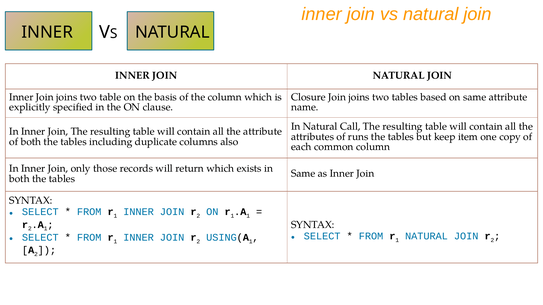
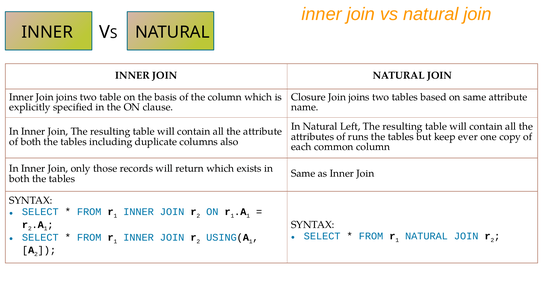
Call: Call -> Left (350, 127)
item: item -> ever (468, 137)
